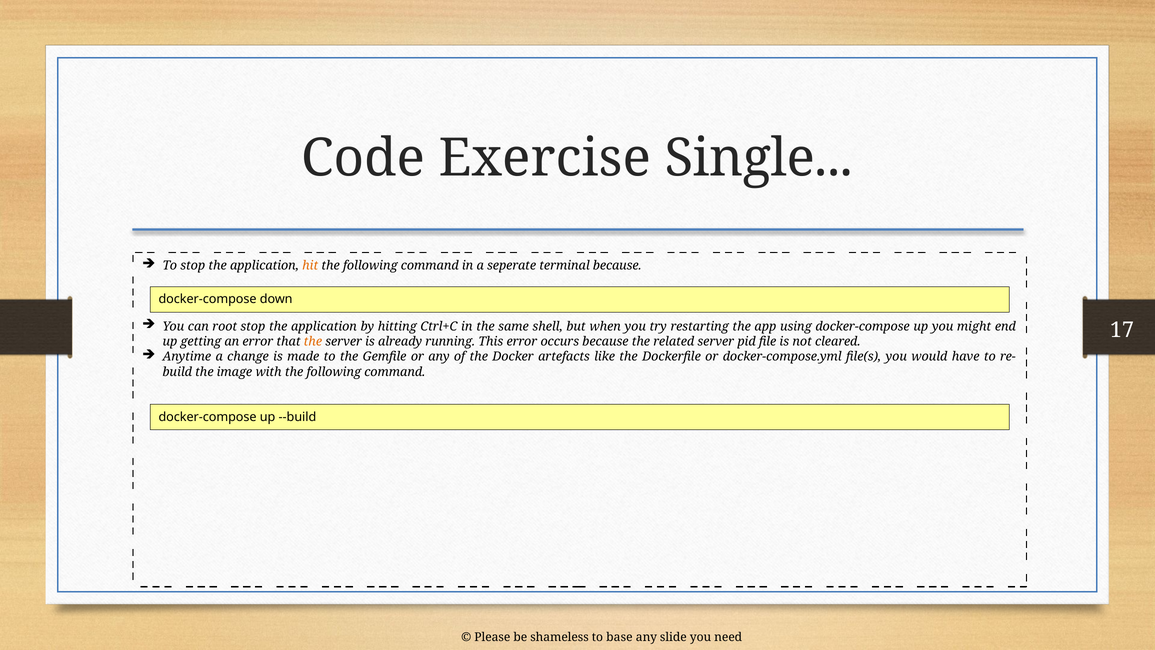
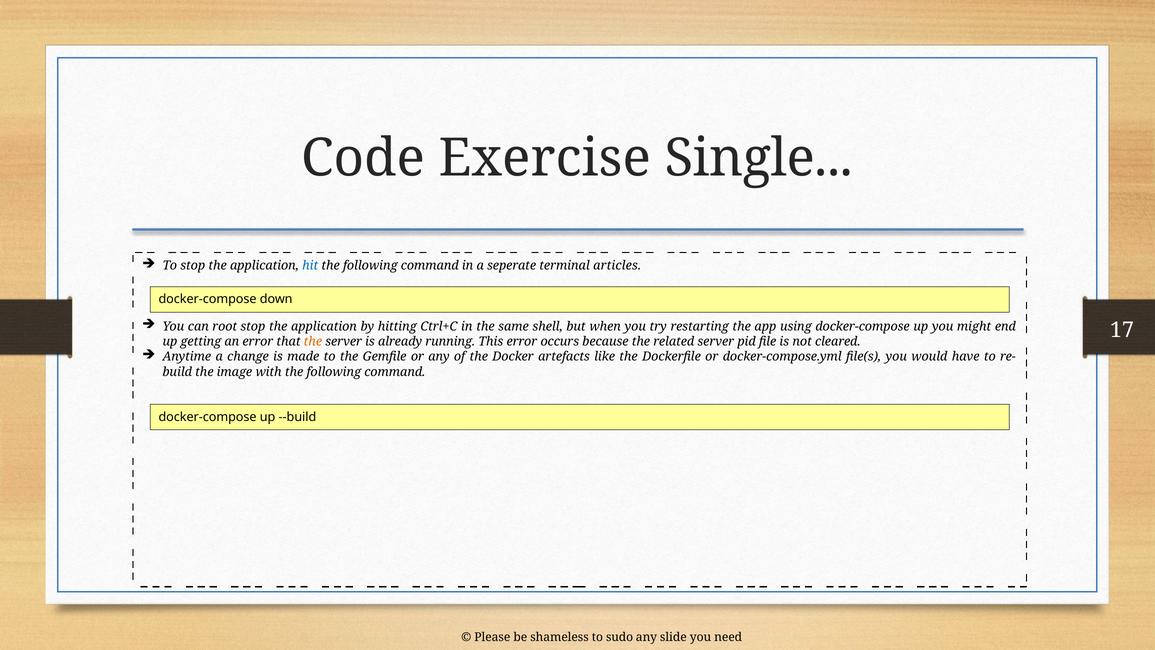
hit colour: orange -> blue (310, 266)
terminal because: because -> articles (617, 266)
base: base -> sudo (620, 637)
